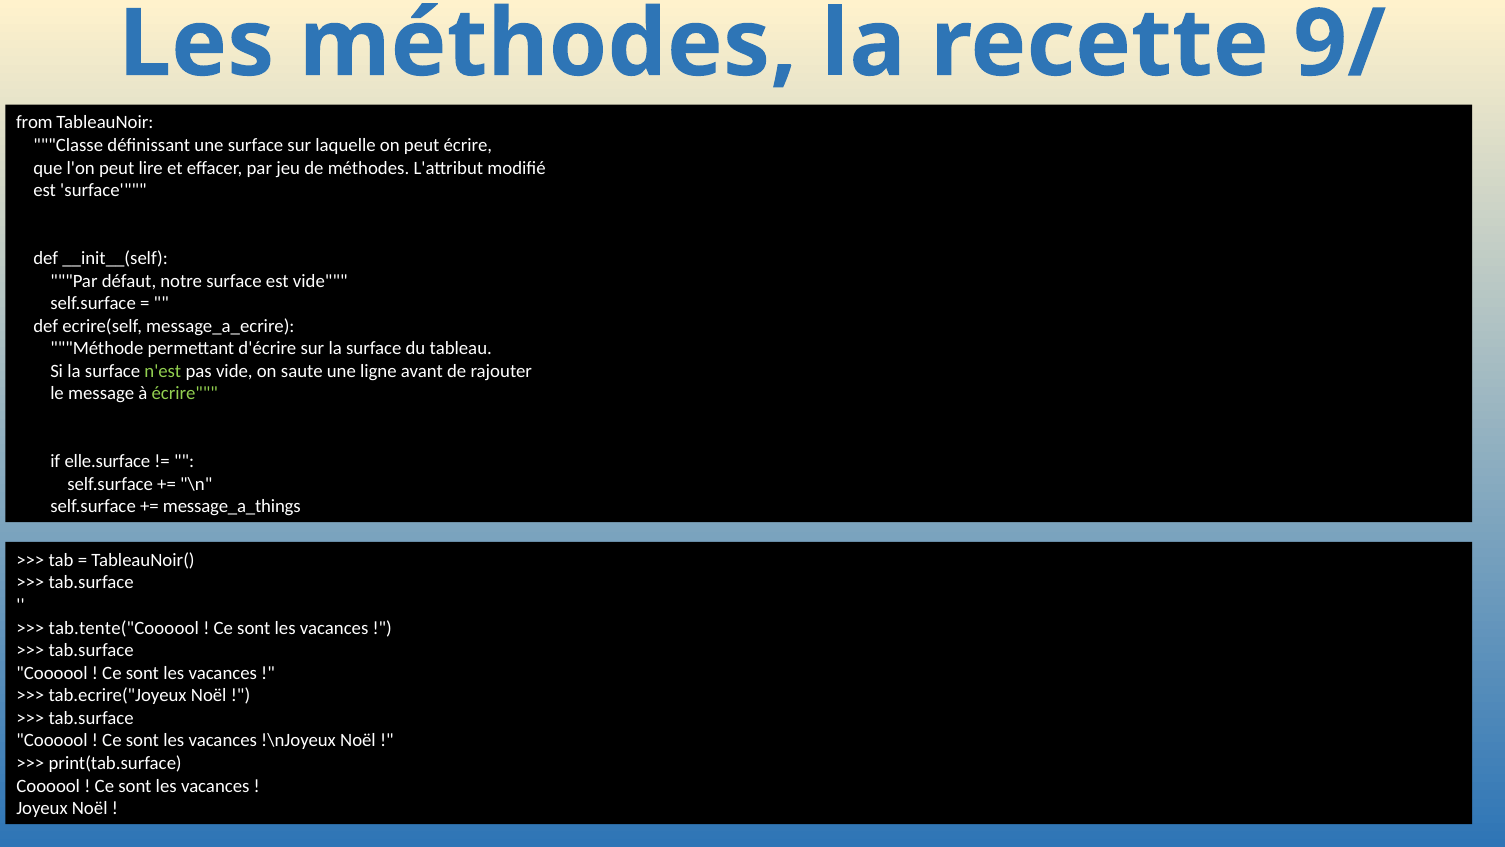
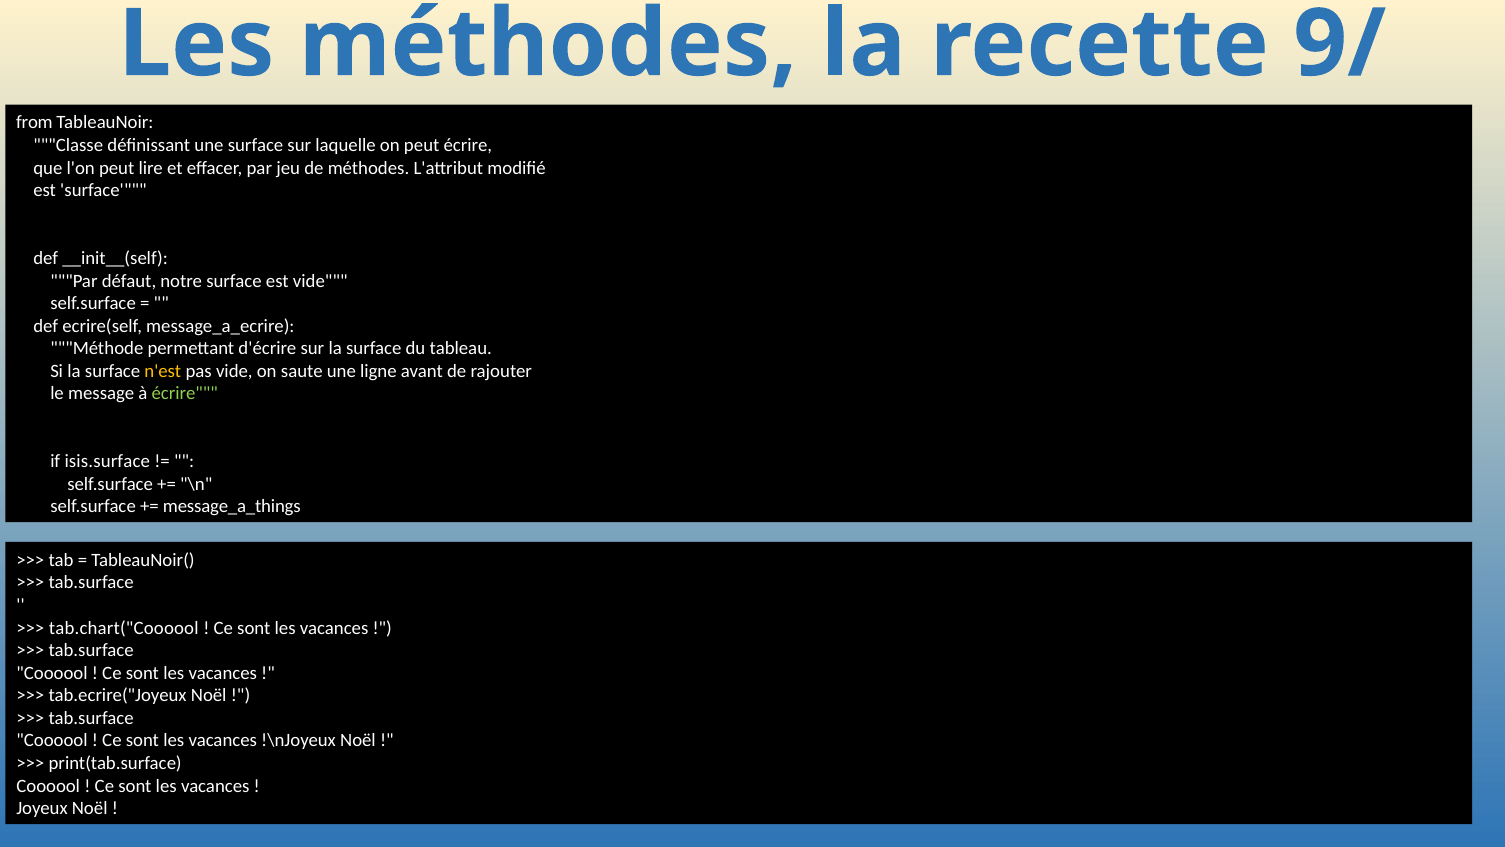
n'est colour: light green -> yellow (163, 371)
elle.surface: elle.surface -> isis.surface (107, 461)
tab.tente("Coooool: tab.tente("Coooool -> tab.chart("Coooool (124, 627)
